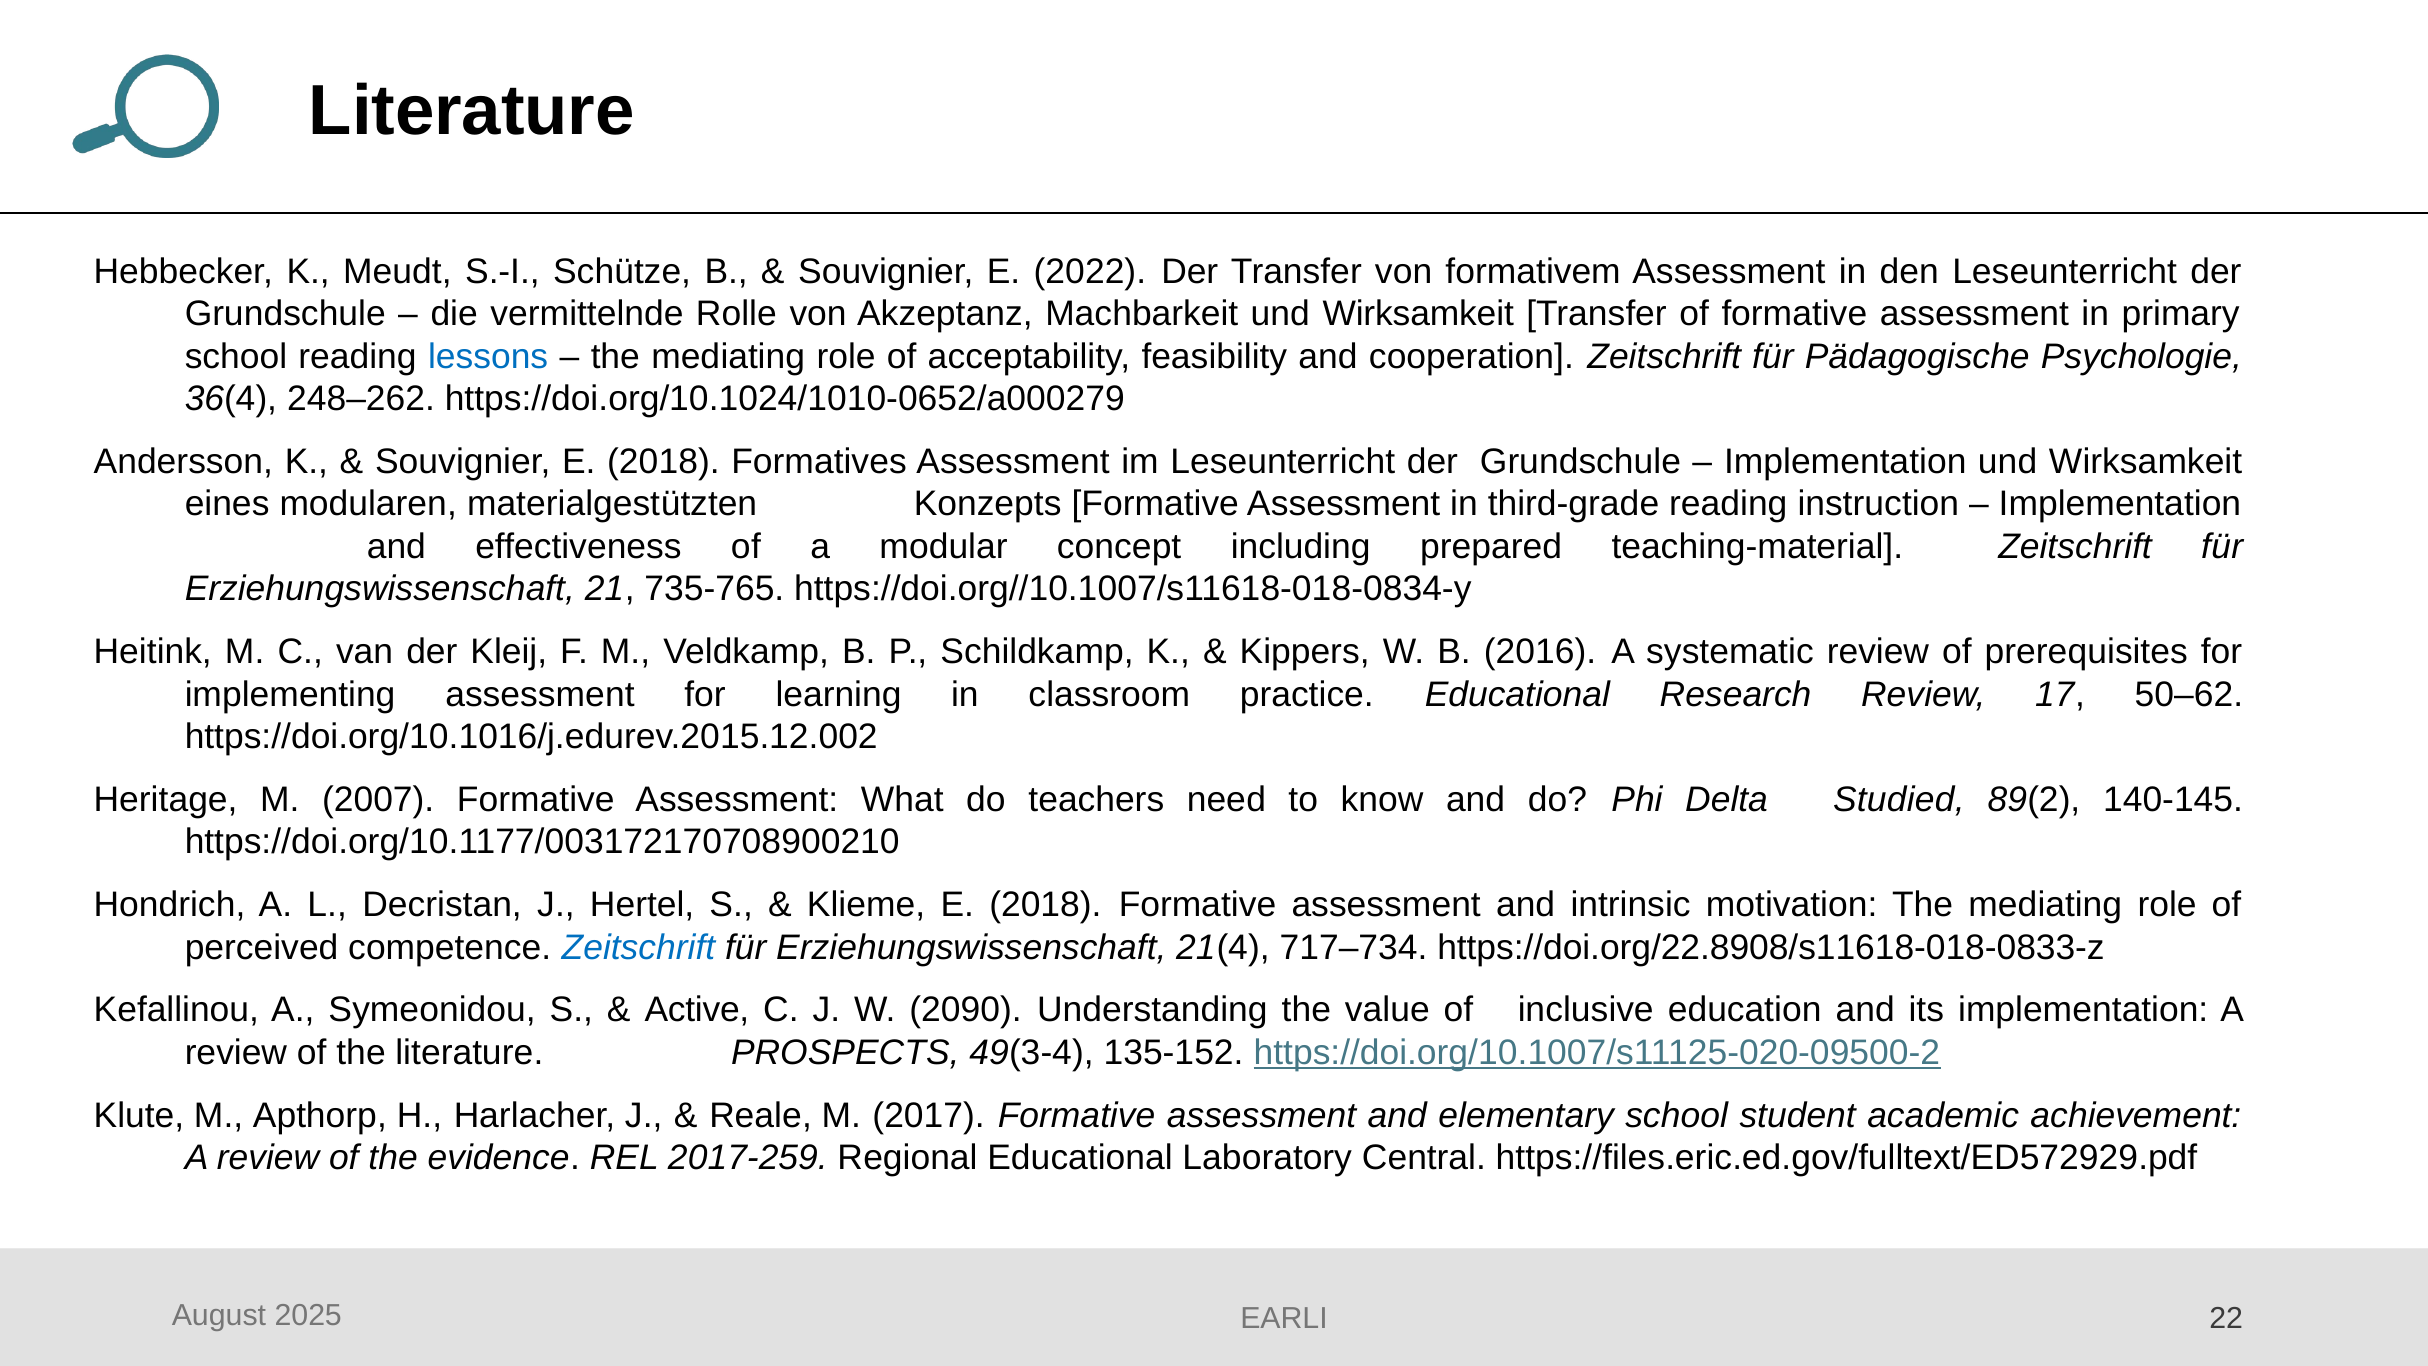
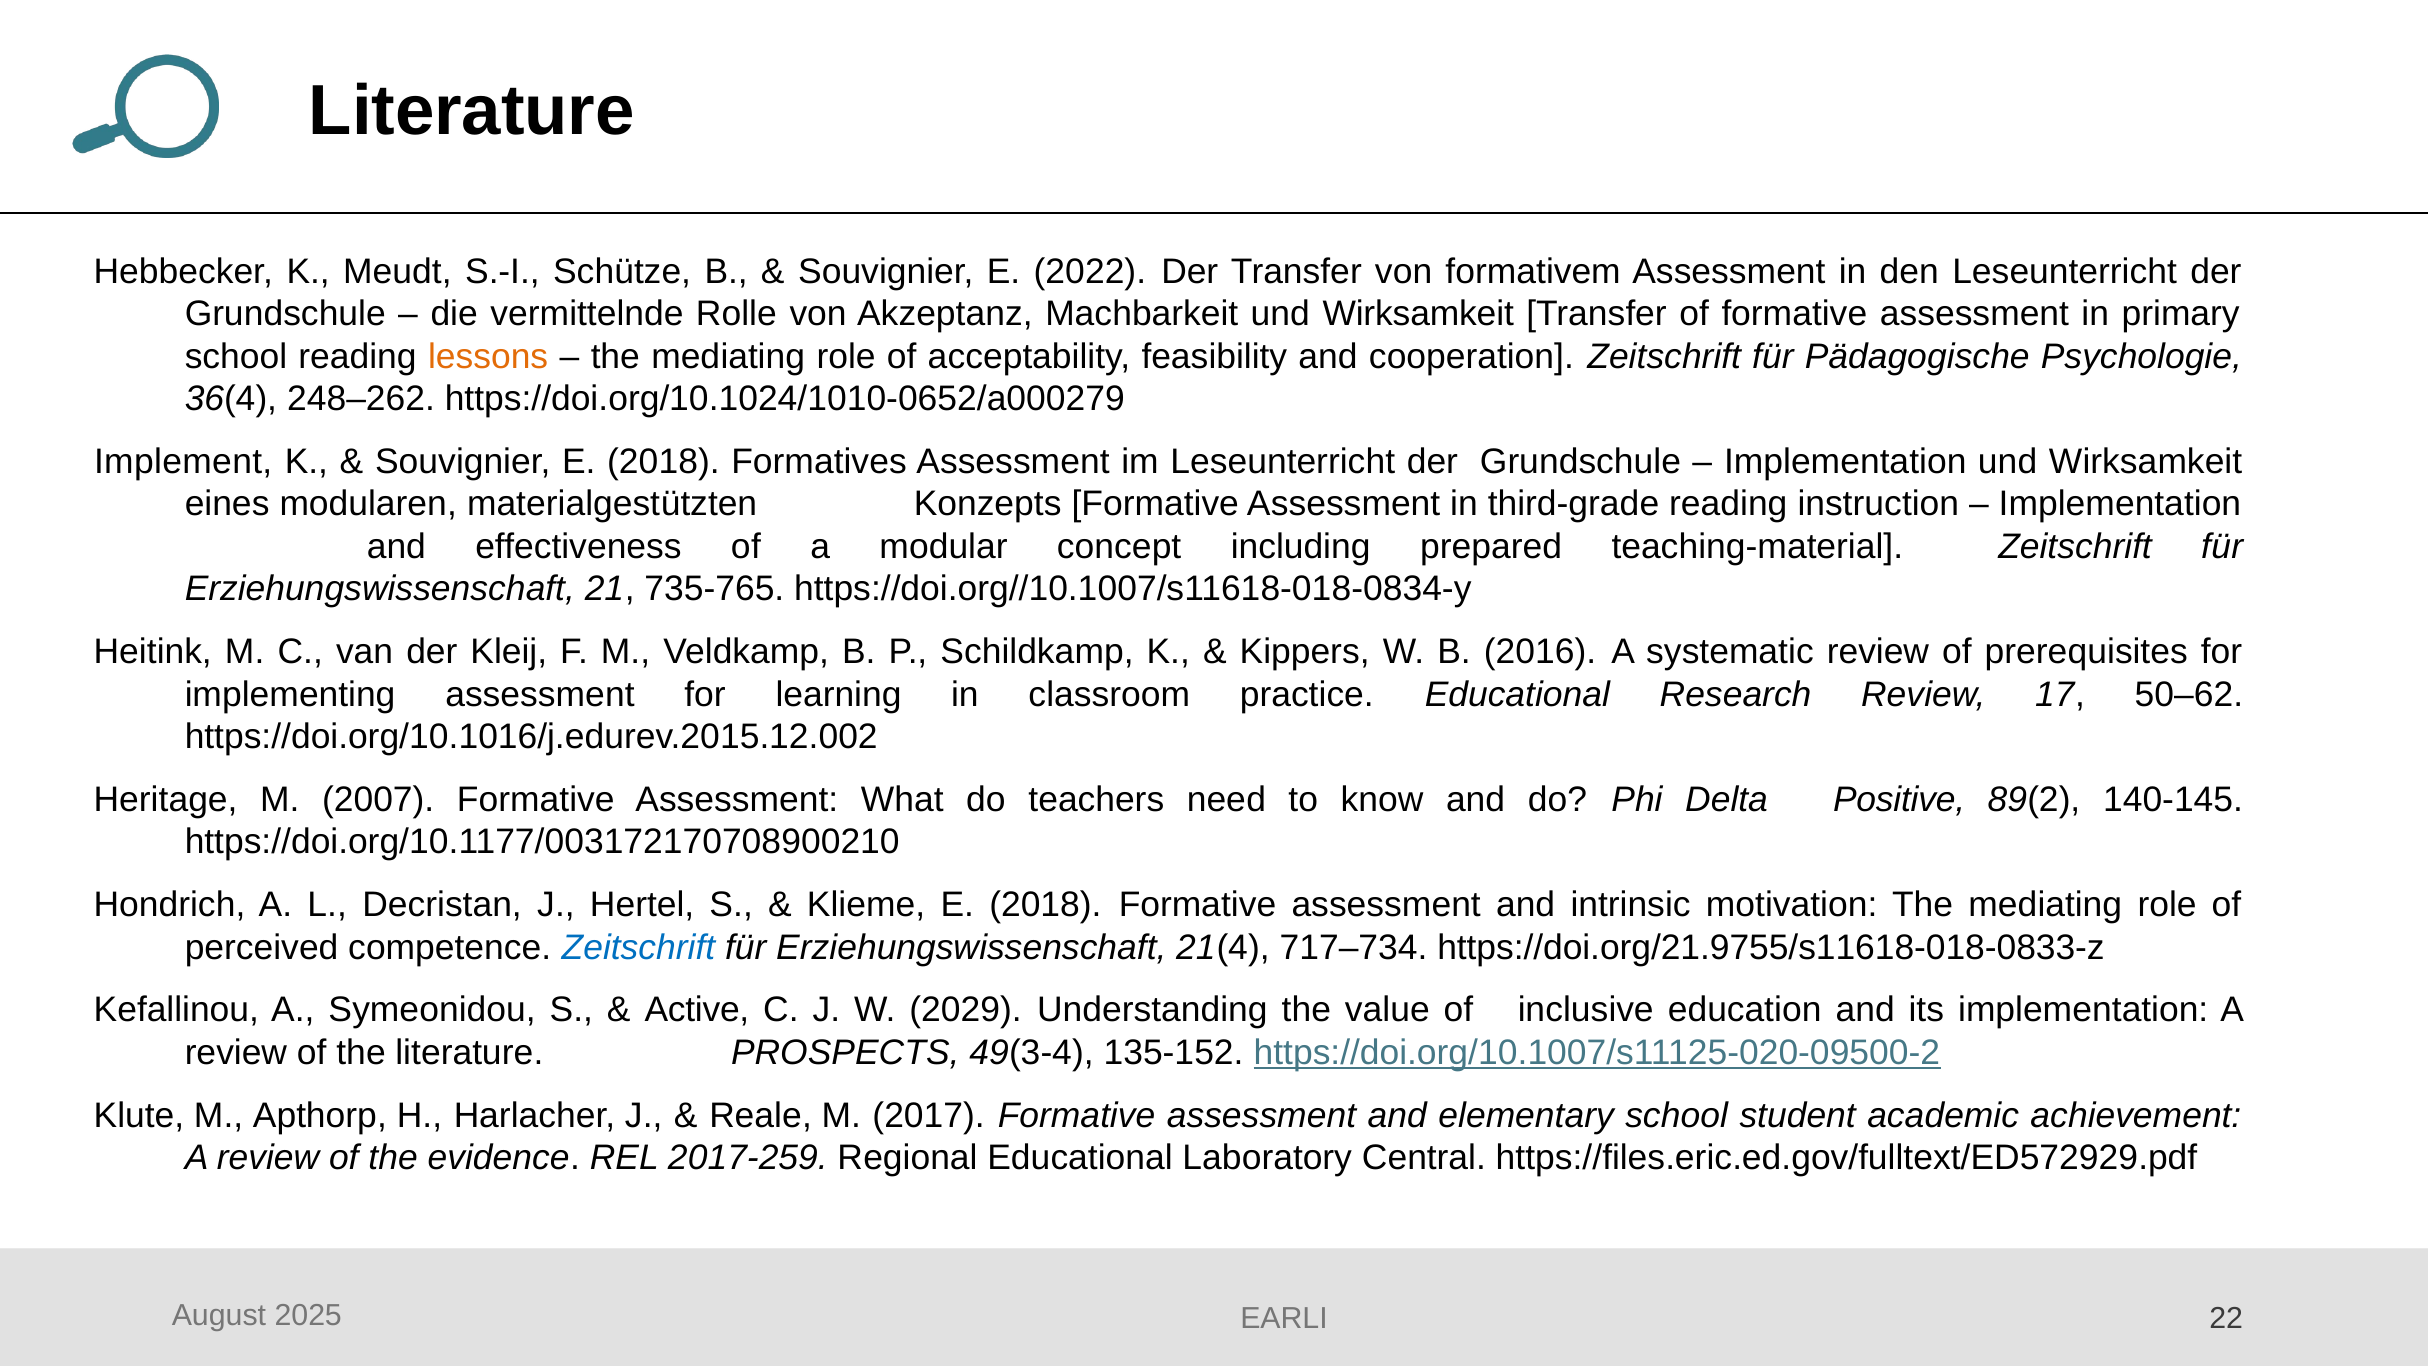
lessons colour: blue -> orange (488, 356)
Andersson: Andersson -> Implement (183, 462)
Studied: Studied -> Positive (1899, 800)
https://doi.org/22.8908/s11618-018-0833-z: https://doi.org/22.8908/s11618-018-0833-z -> https://doi.org/21.9755/s11618-018-0833-z (1771, 947)
2090: 2090 -> 2029 (966, 1010)
